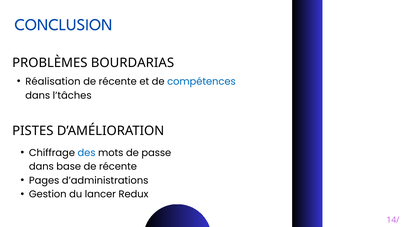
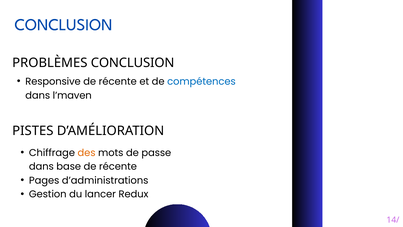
PROBLÈMES BOURDARIAS: BOURDARIAS -> CONCLUSION (133, 63)
Réalisation: Réalisation -> Responsive (53, 81)
l’tâches: l’tâches -> l’maven (72, 95)
des colour: blue -> orange (87, 153)
